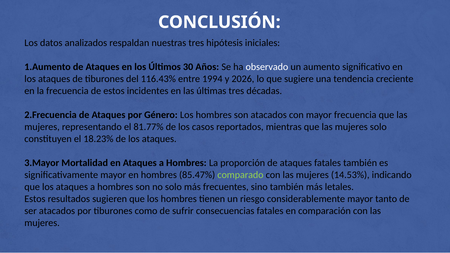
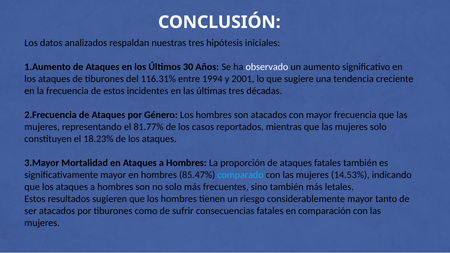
116.43%: 116.43% -> 116.31% (158, 79)
2026: 2026 -> 2001 (243, 79)
comparado colour: light green -> light blue (240, 175)
